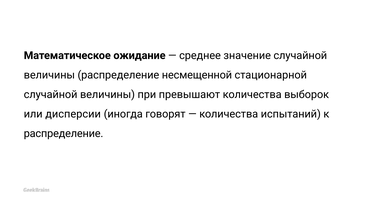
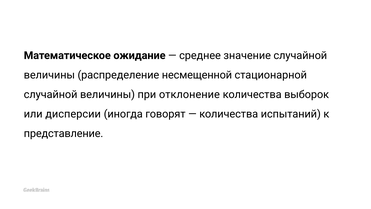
превышают: превышают -> отклонение (189, 94)
распределение: распределение -> представление (64, 133)
